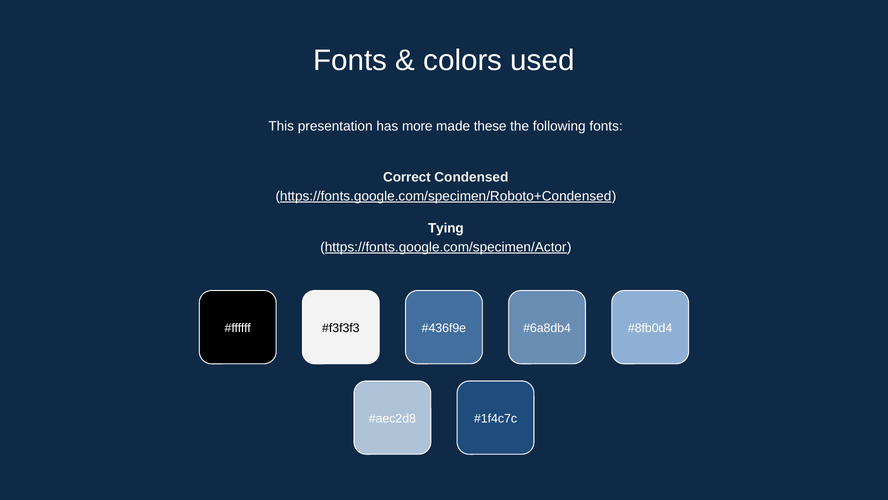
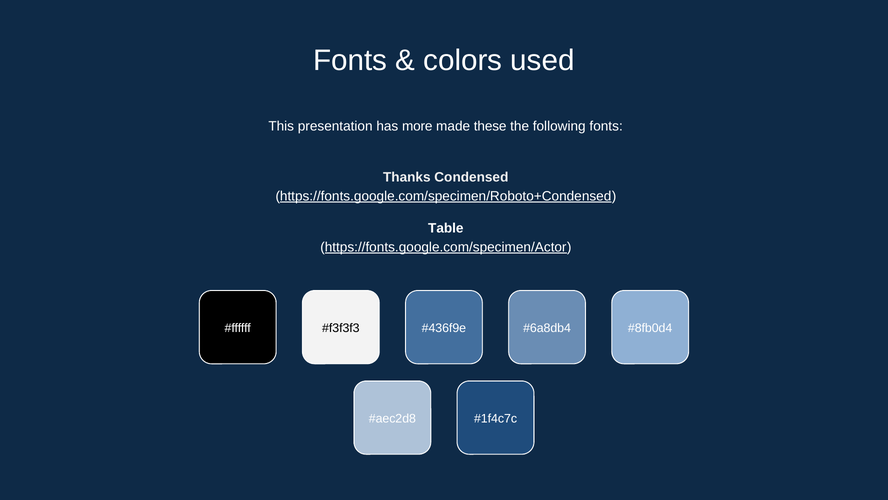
Correct: Correct -> Thanks (407, 177)
Tying: Tying -> Table (446, 228)
